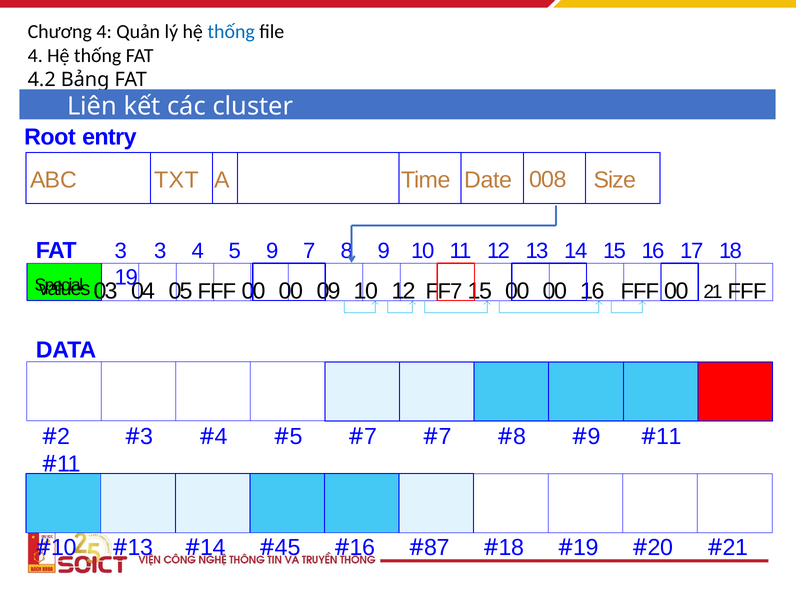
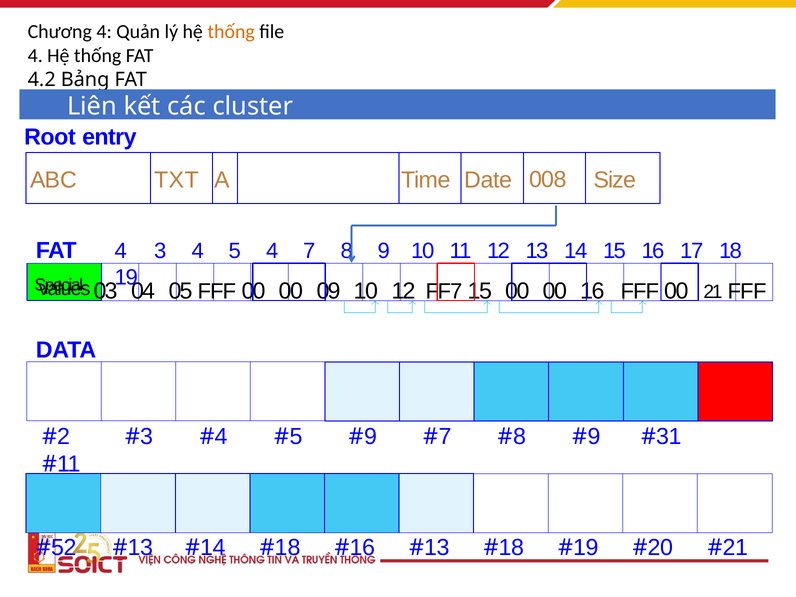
thống colour: blue -> orange (231, 32)
FAT 3: 3 -> 4 (121, 251)
5 9: 9 -> 4 (272, 251)
7: 7 -> 9 (371, 436)
11: 11 -> 31 (669, 436)
10: 10 -> 52 (64, 547)
45: 45 -> 18 (288, 547)
87: 87 -> 13 (437, 547)
